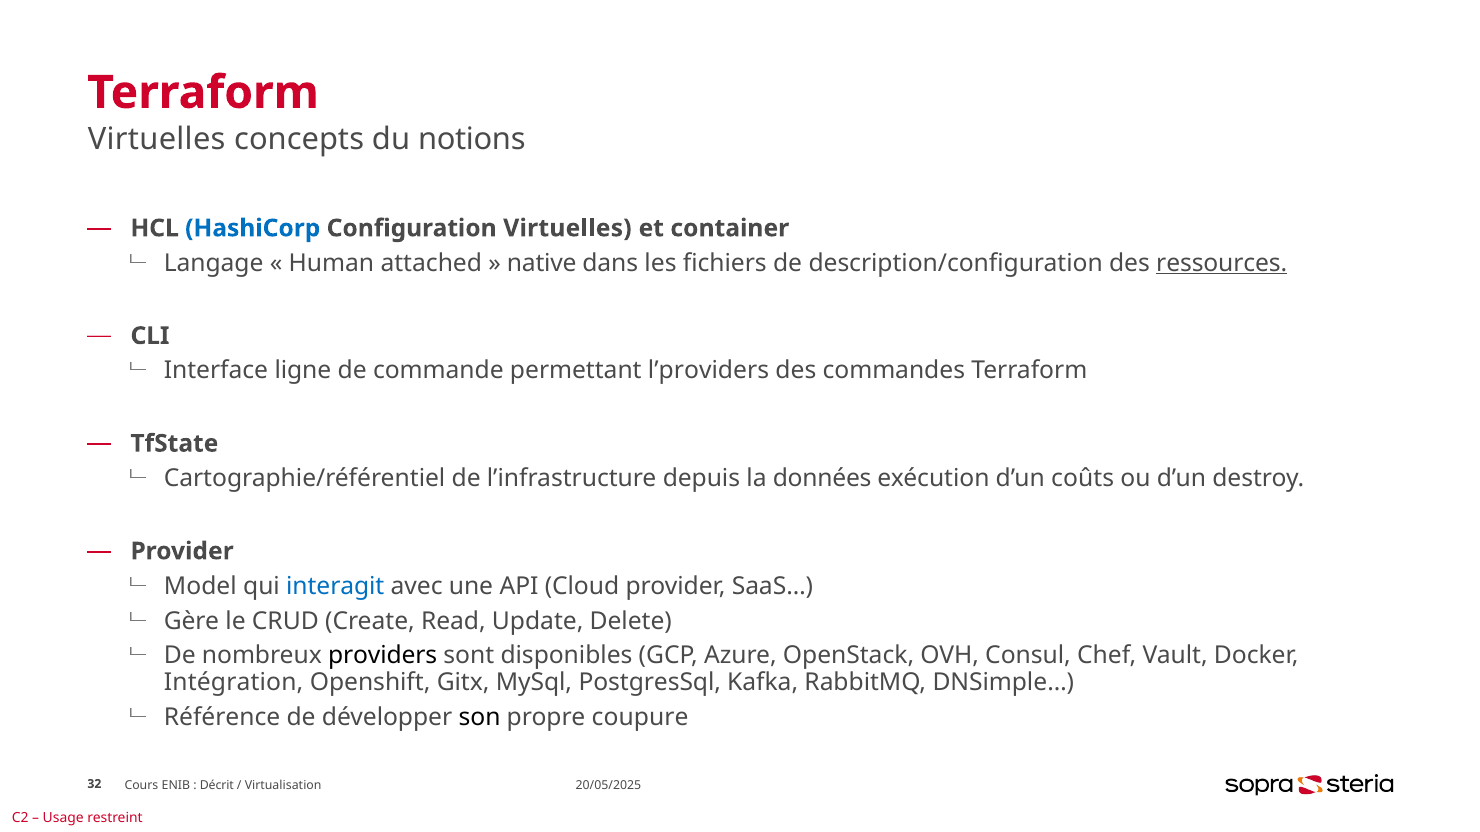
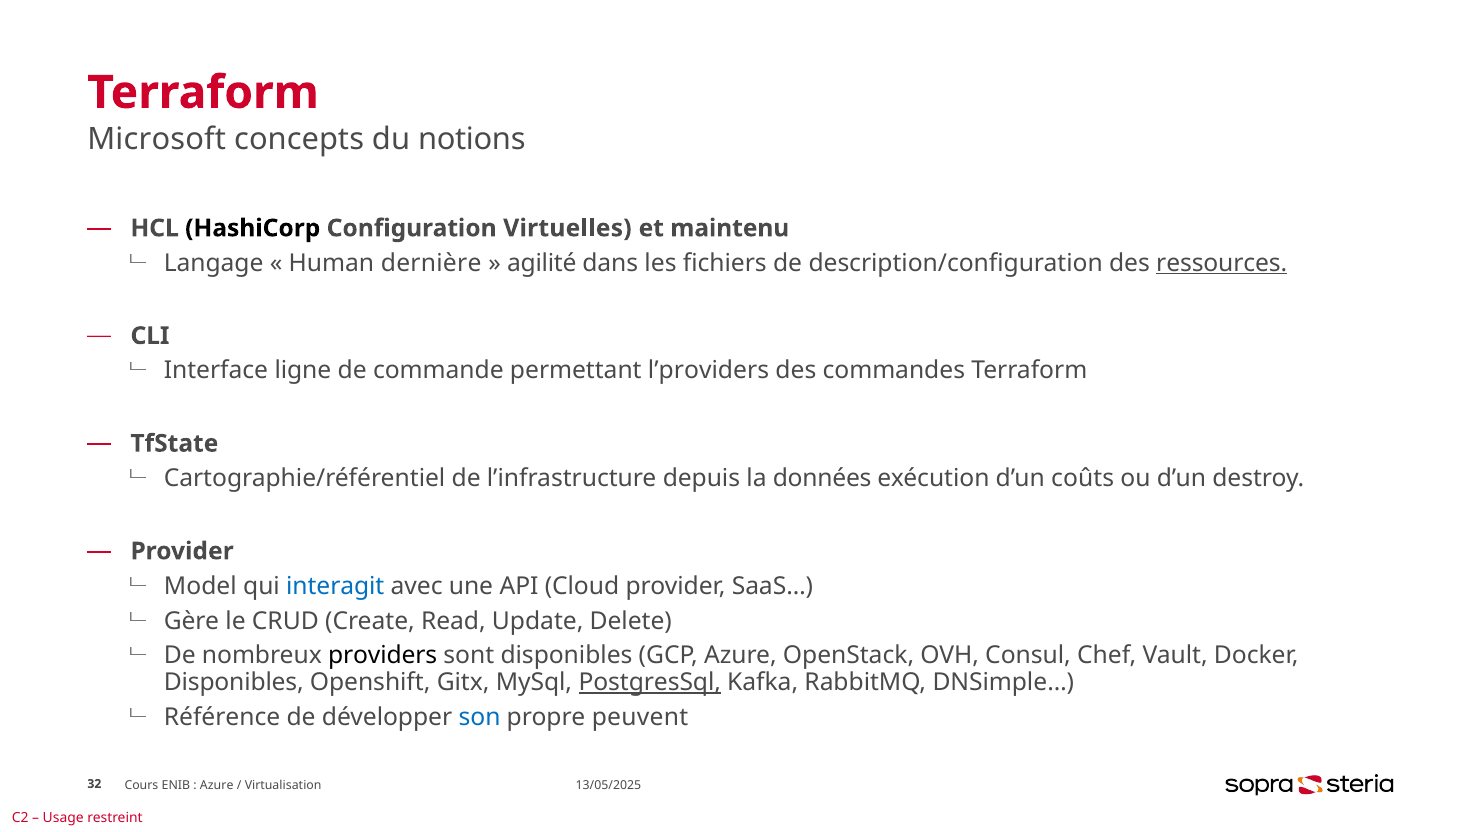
Virtuelles: Virtuelles -> Microsoft (157, 140)
HashiCorp colour: blue -> black (253, 228)
container: container -> maintenu (730, 228)
attached: attached -> dernière (431, 263)
native: native -> agilité (542, 263)
Intégration: Intégration -> Disponibles (234, 683)
PostgresSql underline: none -> present (650, 683)
son colour: black -> blue (480, 718)
coupure: coupure -> peuvent (640, 718)
Décrit: Décrit -> Azure (217, 785)
20/05/2025: 20/05/2025 -> 13/05/2025 (608, 785)
